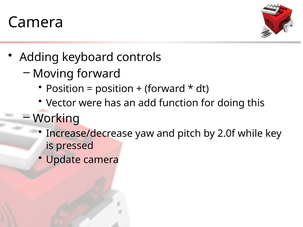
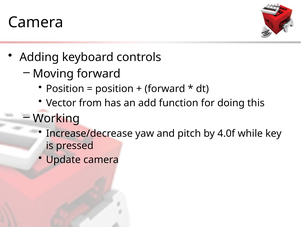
were: were -> from (90, 103)
2.0f: 2.0f -> 4.0f (226, 134)
